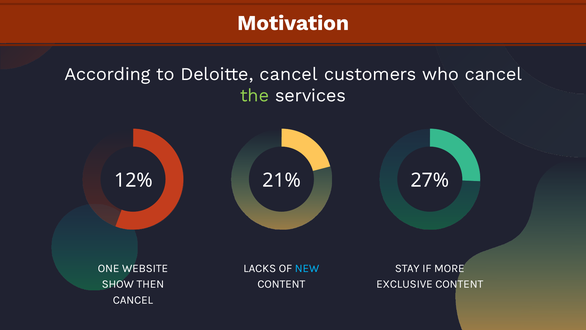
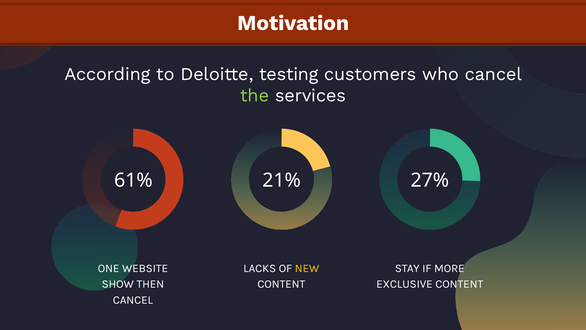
Deloitte cancel: cancel -> testing (289, 74)
12%: 12% -> 61% (133, 180)
NEW colour: light blue -> yellow (307, 268)
